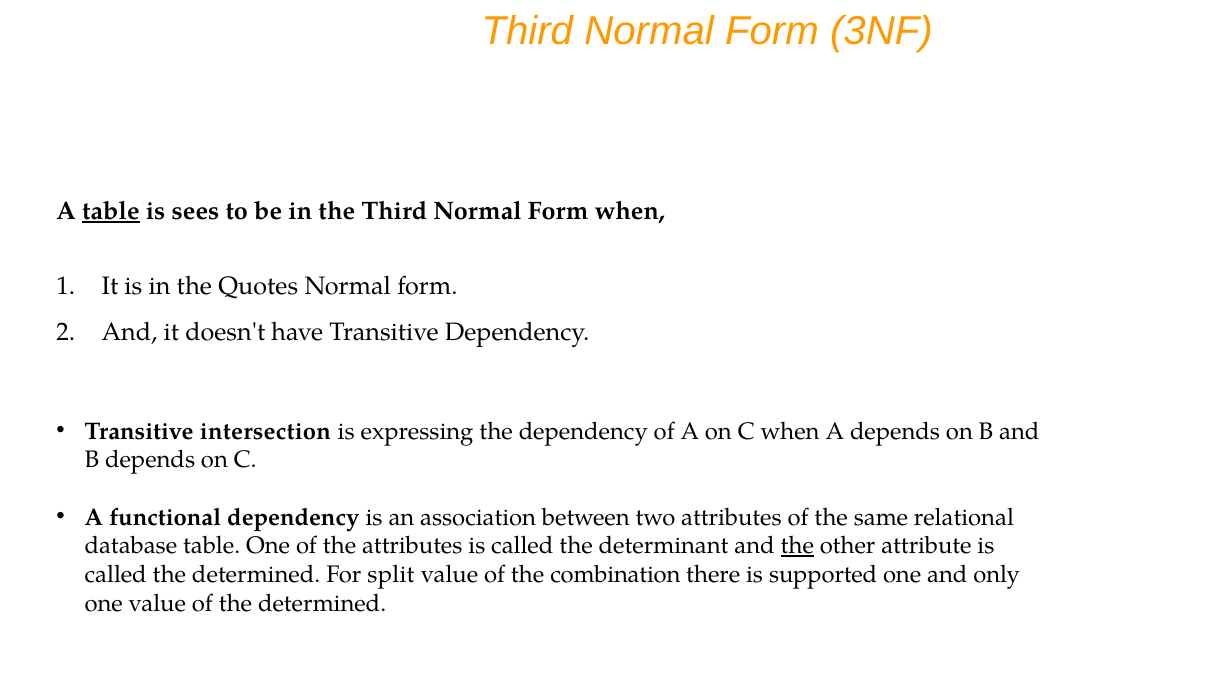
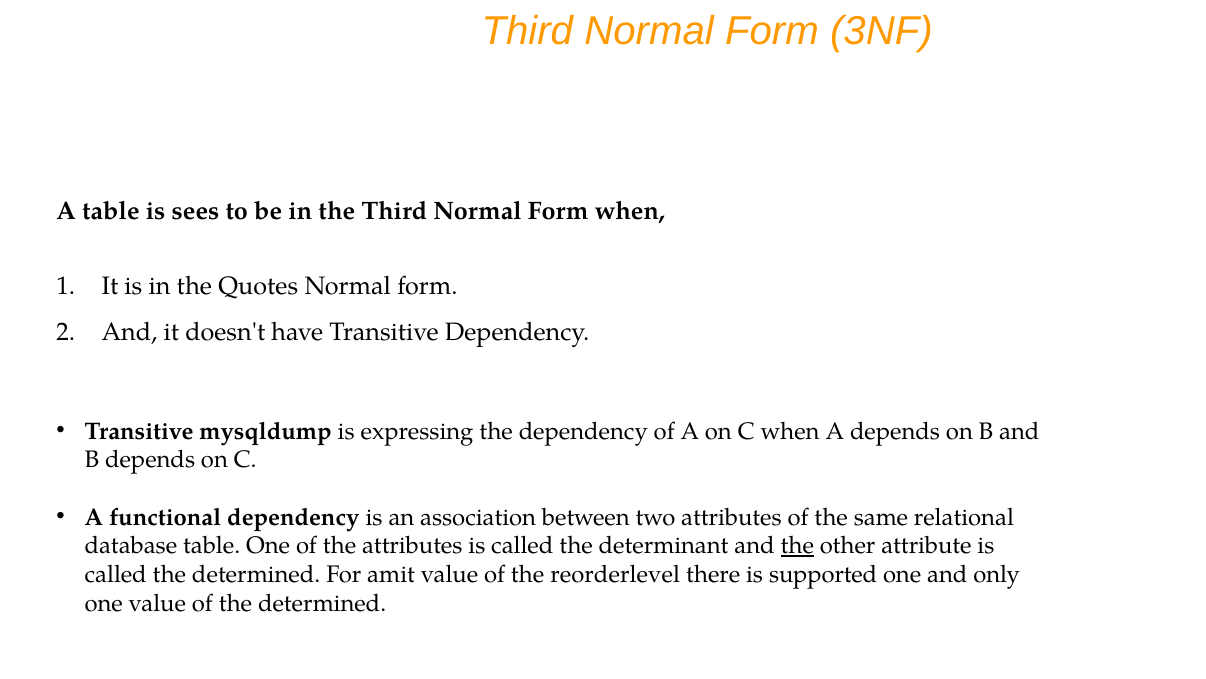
table underline: present -> none (111, 211)
intersection: intersection -> mysqldump (266, 431)
split: split -> amit (391, 574)
combination: combination -> reorderlevel (615, 574)
